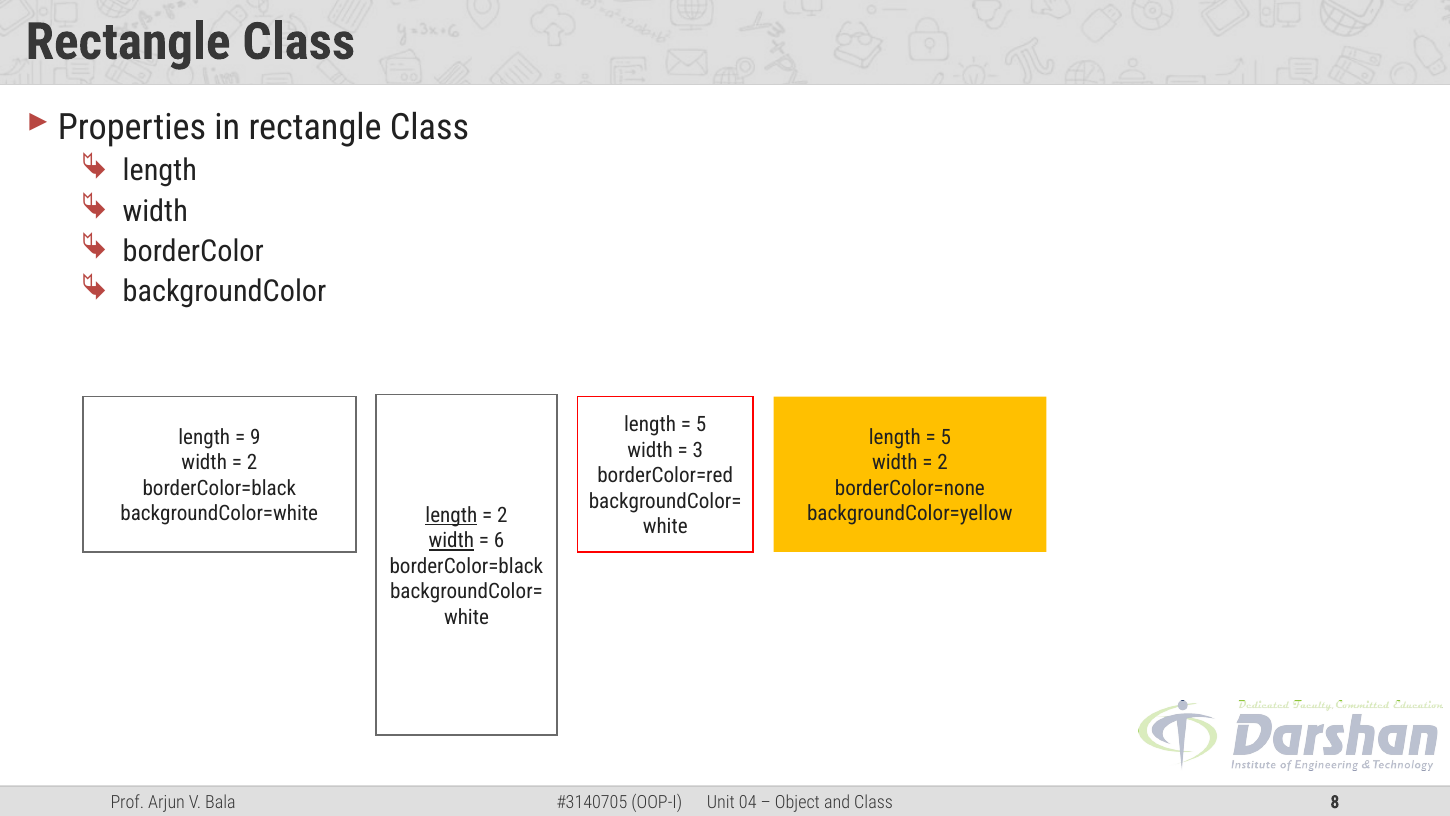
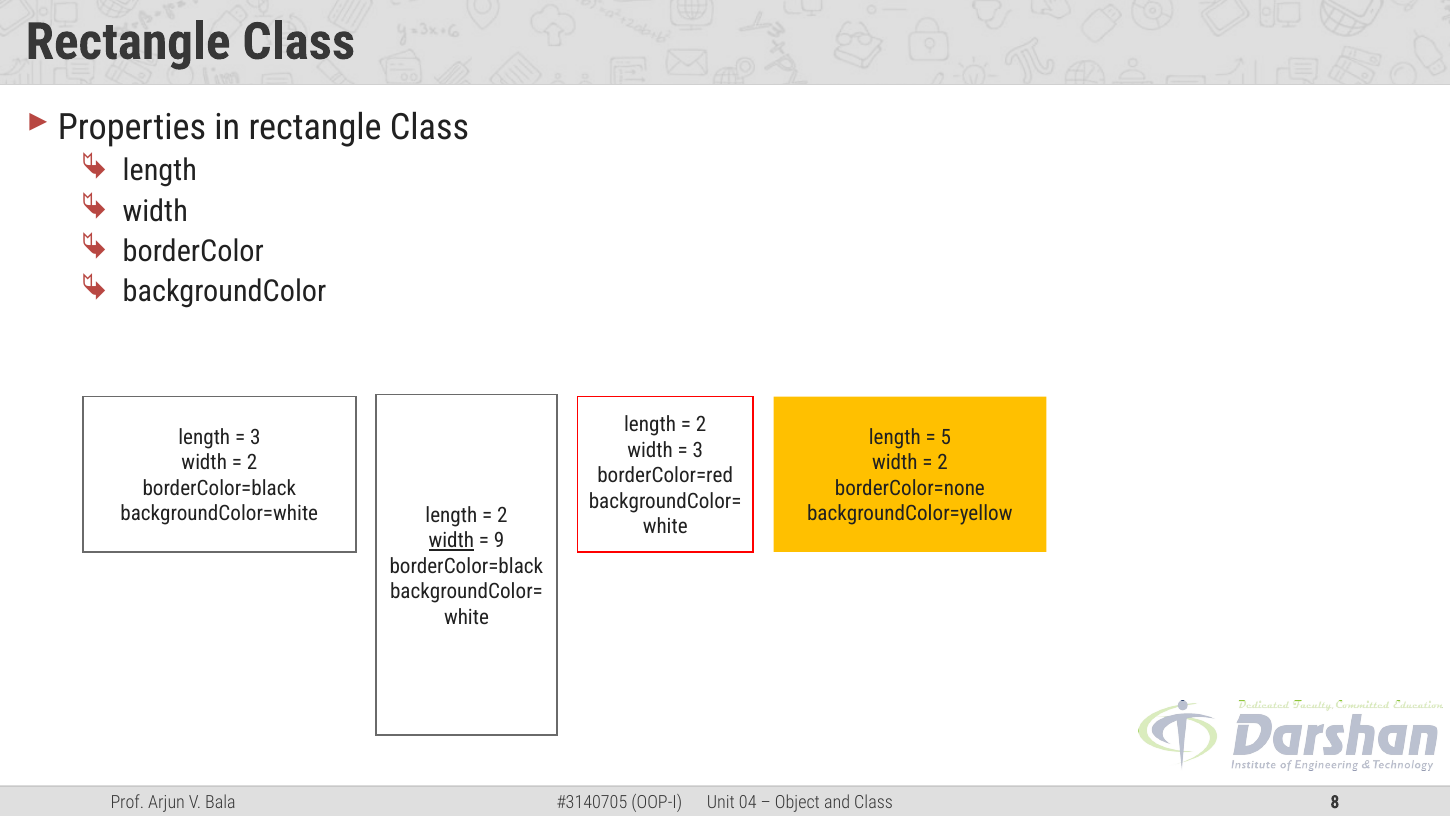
5: 5 -> 2 (701, 425)
9: 9 -> 3 (255, 437)
length underline: present -> none (451, 515)
6: 6 -> 9 (499, 541)
